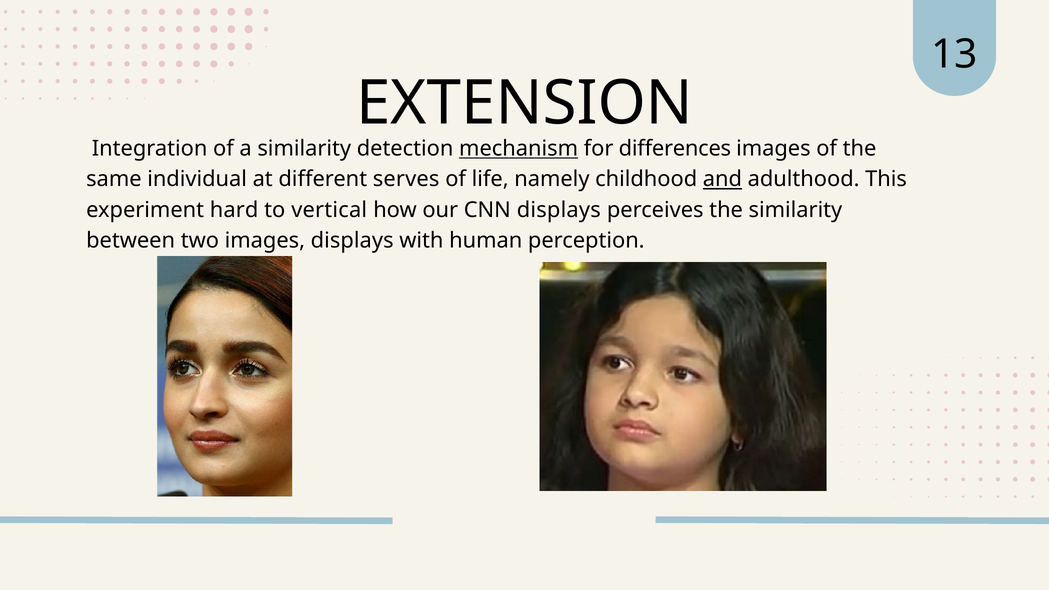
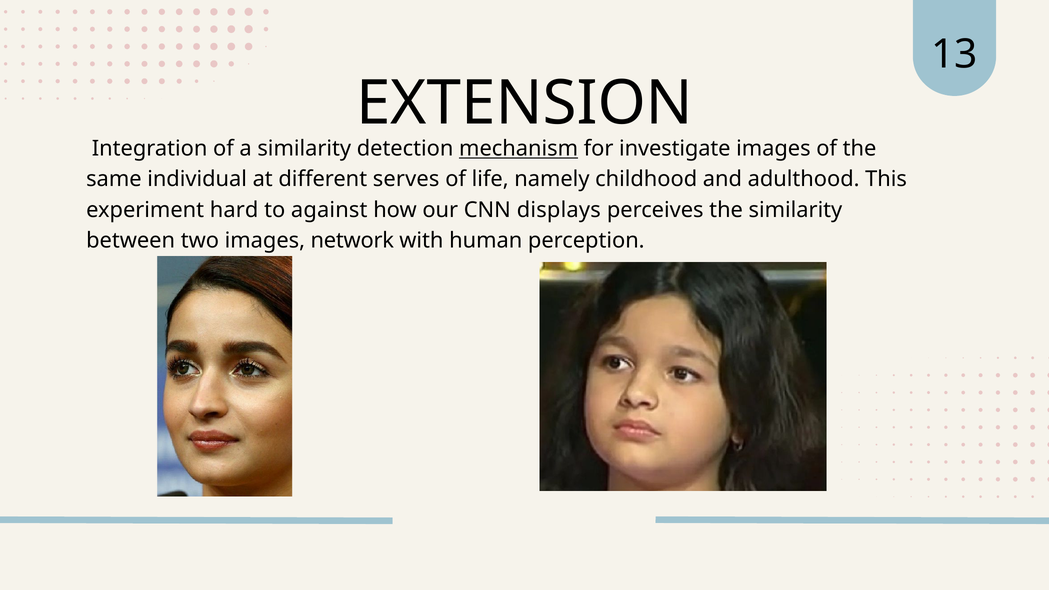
differences: differences -> investigate (675, 149)
and underline: present -> none (722, 179)
vertical: vertical -> against (329, 210)
images displays: displays -> network (352, 240)
